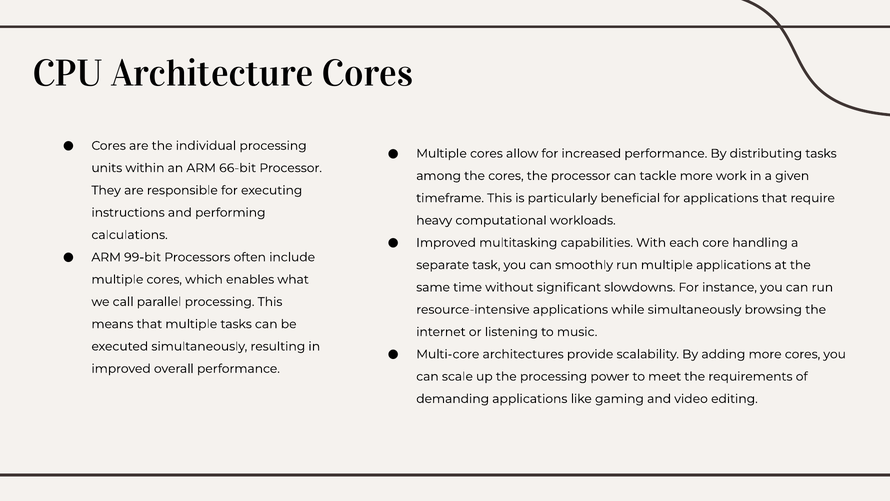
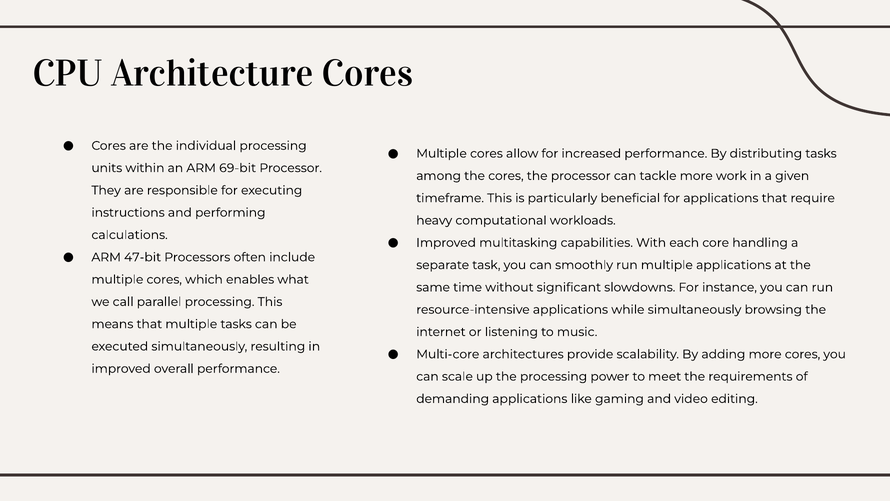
66-bit: 66-bit -> 69-bit (238, 168)
99-bit: 99-bit -> 47-bit (143, 257)
